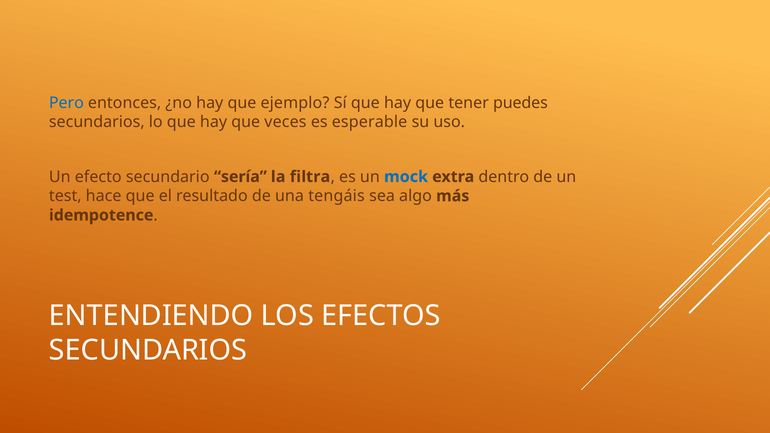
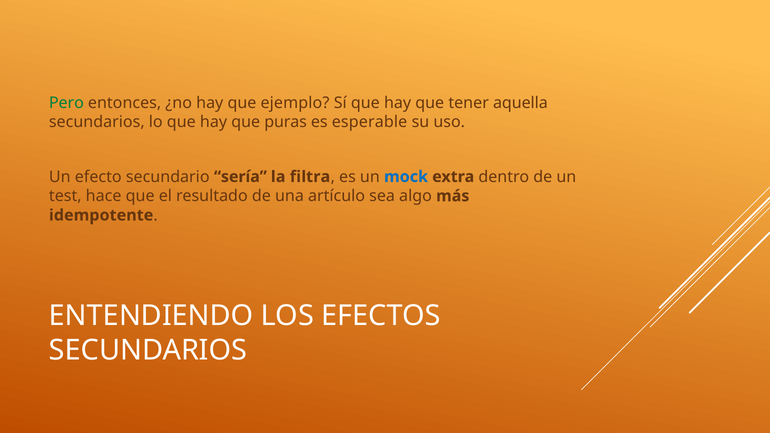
Pero colour: blue -> green (66, 103)
puedes: puedes -> aquella (520, 103)
veces: veces -> puras (286, 122)
tengáis: tengáis -> artículo (337, 196)
idempotence: idempotence -> idempotente (101, 215)
